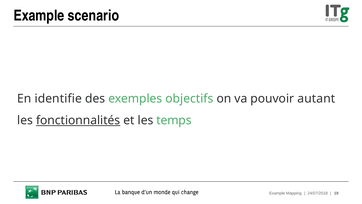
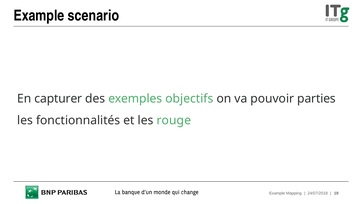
identifie: identifie -> capturer (58, 98)
autant: autant -> parties (316, 98)
fonctionnalités underline: present -> none (78, 120)
temps: temps -> rouge (174, 120)
